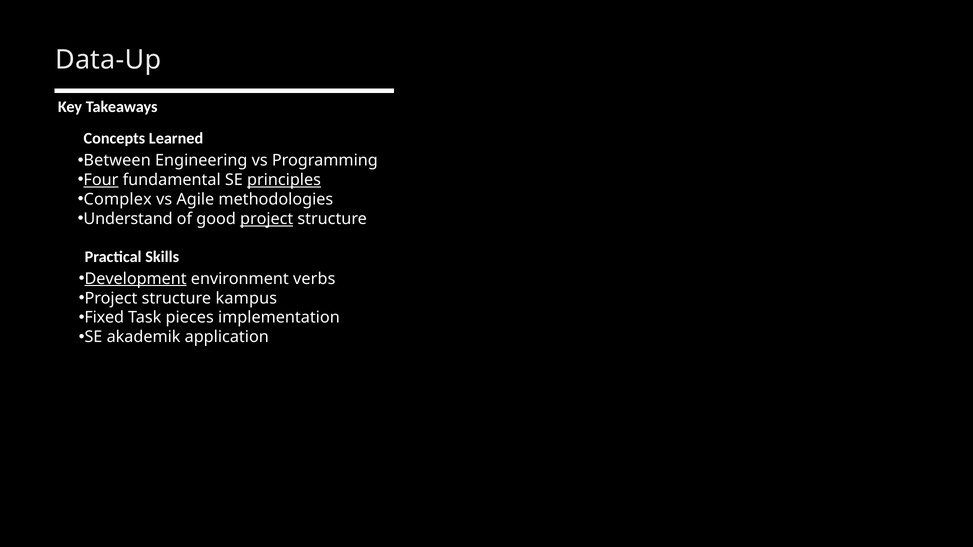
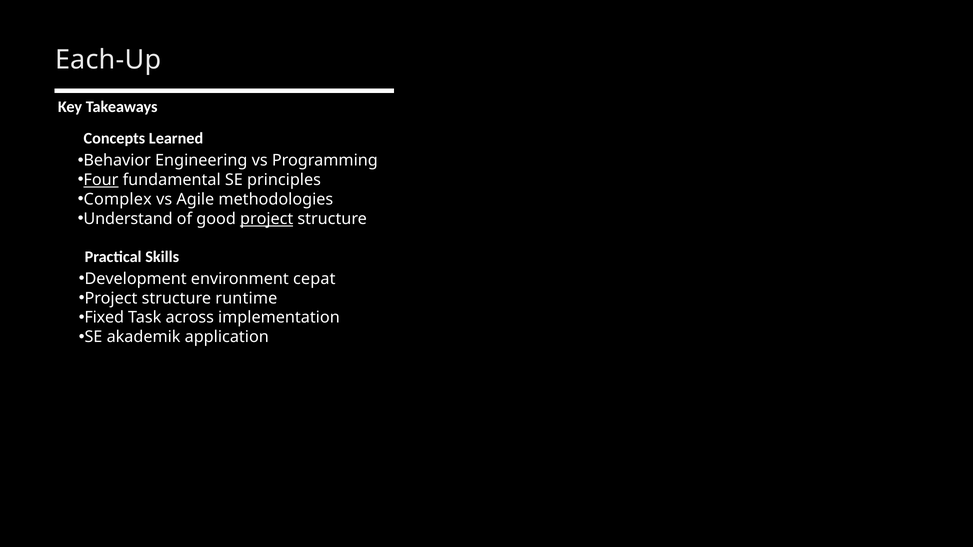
Data-Up: Data-Up -> Each-Up (108, 60)
Between: Between -> Behavior (117, 161)
principles underline: present -> none (284, 180)
Development underline: present -> none (136, 279)
verbs: verbs -> cepat (314, 279)
kampus: kampus -> runtime (246, 298)
pieces: pieces -> across (190, 318)
